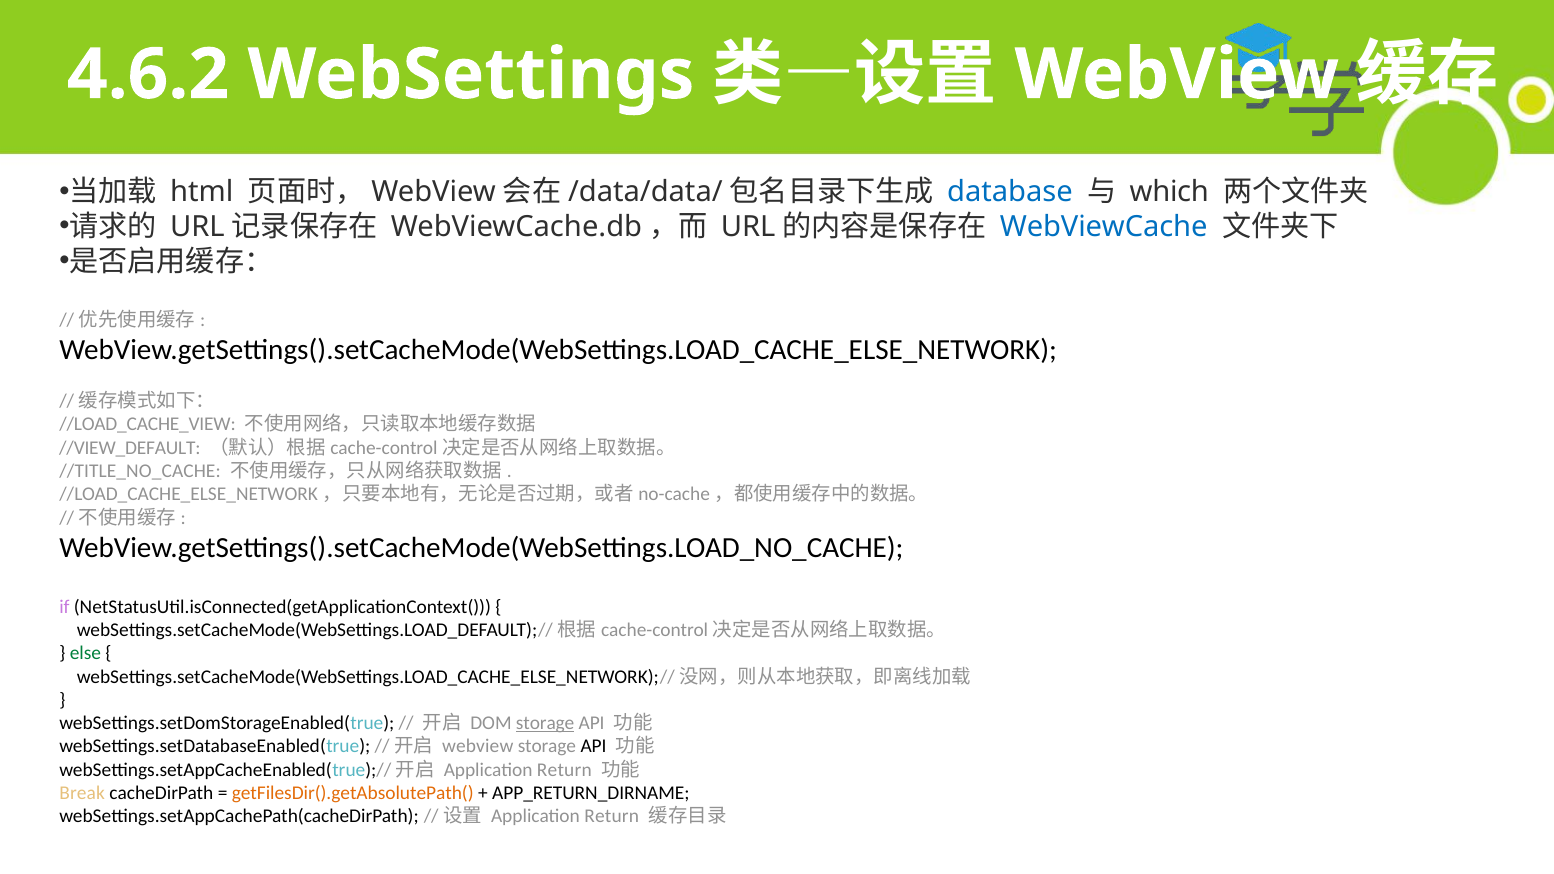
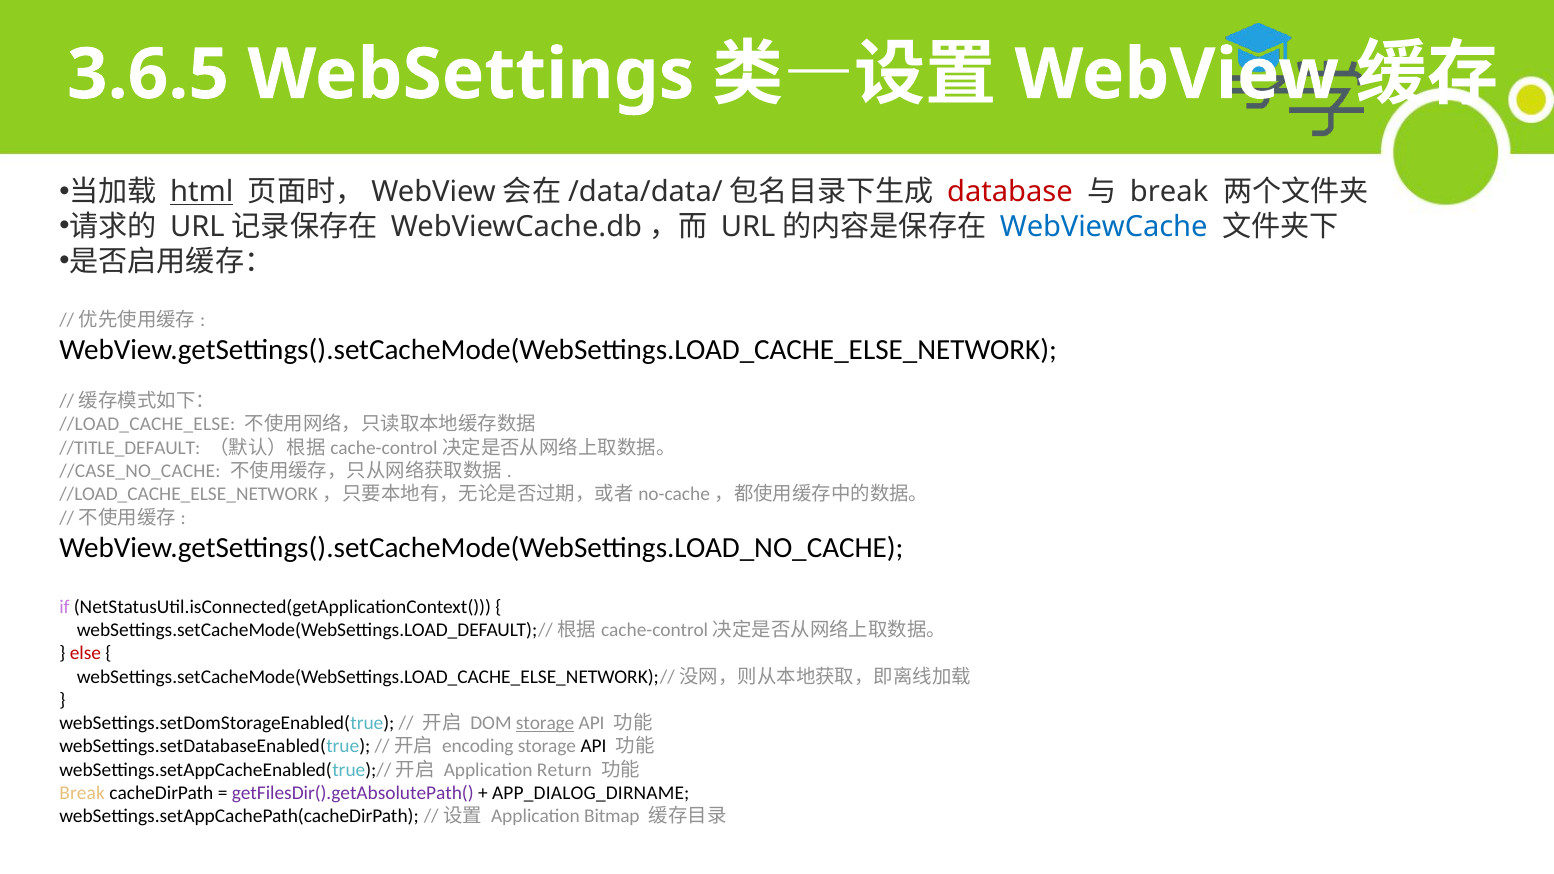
4.6.2: 4.6.2 -> 3.6.5 (148, 75)
html underline: none -> present (202, 192)
database colour: blue -> red (1010, 192)
which: which -> break (1169, 192)
//LOAD_CACHE_VIEW: //LOAD_CACHE_VIEW -> //LOAD_CACHE_ELSE (147, 425)
//VIEW_DEFAULT: //VIEW_DEFAULT -> //TITLE_DEFAULT (130, 448)
//TITLE_NO_CACHE: //TITLE_NO_CACHE -> //CASE_NO_CACHE (140, 471)
else colour: green -> red (85, 653)
webview: webview -> encoding (478, 747)
getFilesDir().getAbsolutePath( colour: orange -> purple (353, 793)
APP_RETURN_DIRNAME: APP_RETURN_DIRNAME -> APP_DIALOG_DIRNAME (591, 793)
Return: Return -> Bitmap (612, 817)
